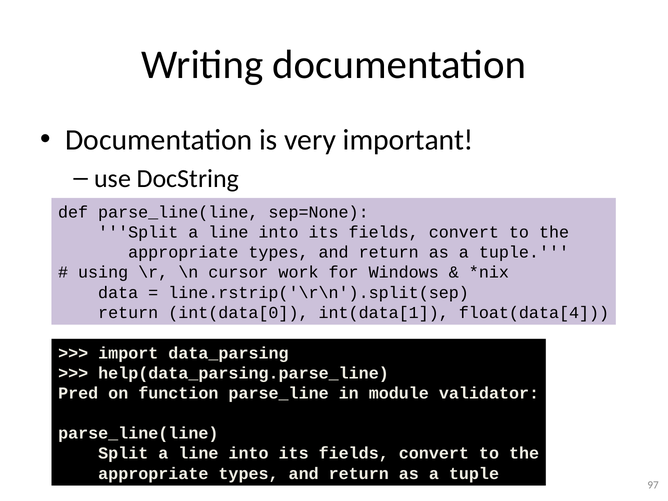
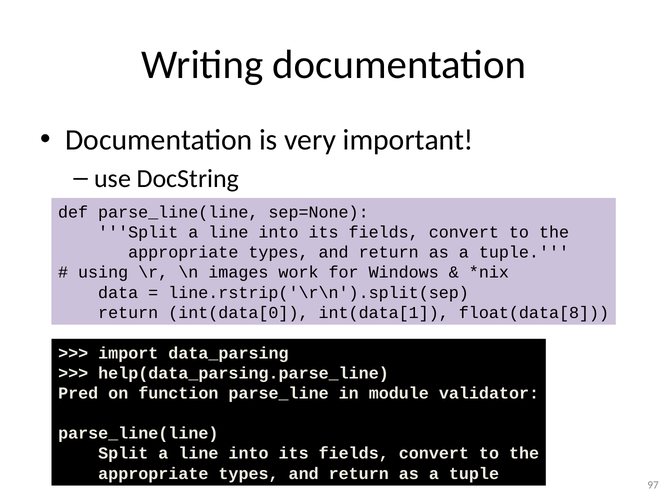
cursor: cursor -> images (238, 272)
float(data[4: float(data[4 -> float(data[8 (534, 313)
